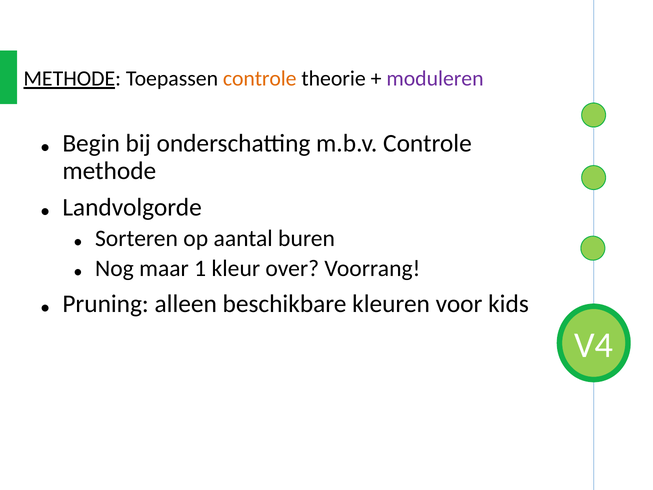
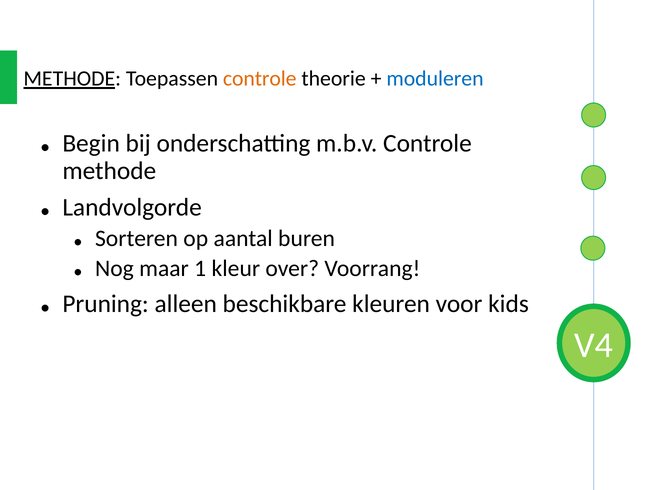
moduleren colour: purple -> blue (435, 79)
